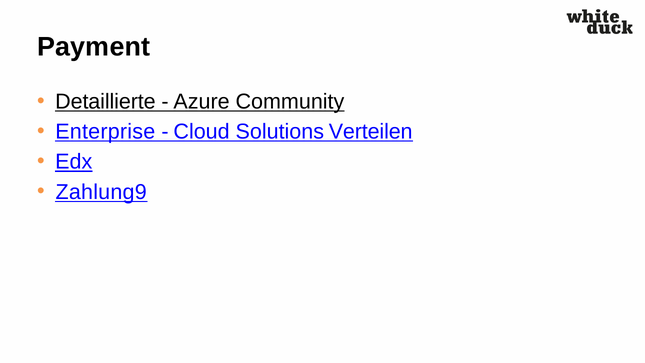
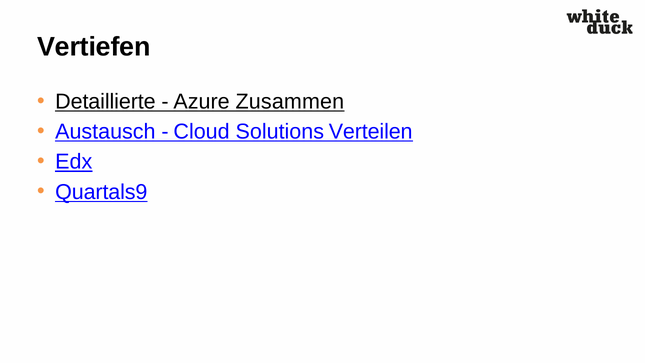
Payment: Payment -> Vertiefen (94, 47)
Community: Community -> Zusammen (290, 101)
Enterprise: Enterprise -> Austausch (105, 132)
Zahlung9: Zahlung9 -> Quartals9 (101, 192)
